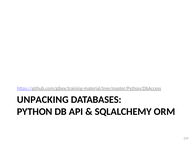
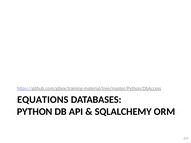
UNPACKING: UNPACKING -> EQUATIONS (43, 100)
